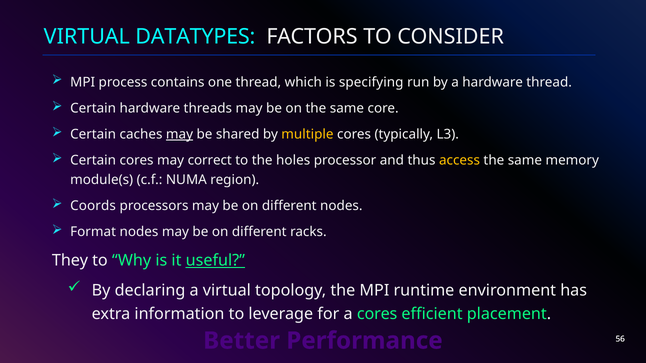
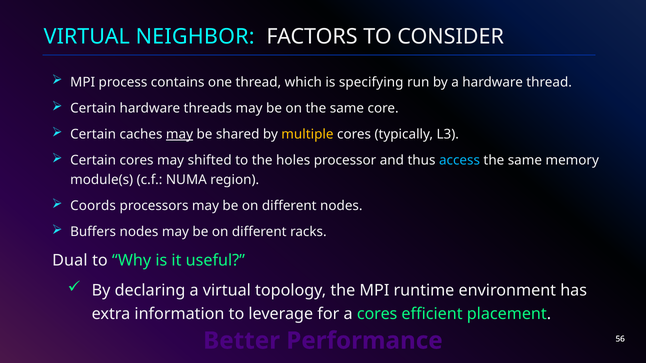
DATATYPES: DATATYPES -> NEIGHBOR (195, 37)
correct: correct -> shifted (210, 161)
access colour: yellow -> light blue (460, 161)
Format: Format -> Buffers (93, 232)
They: They -> Dual (70, 261)
useful underline: present -> none (215, 261)
